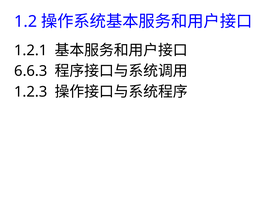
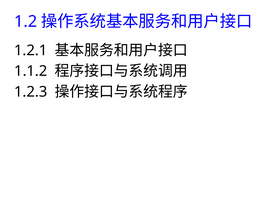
6.6.3: 6.6.3 -> 1.1.2 (31, 71)
